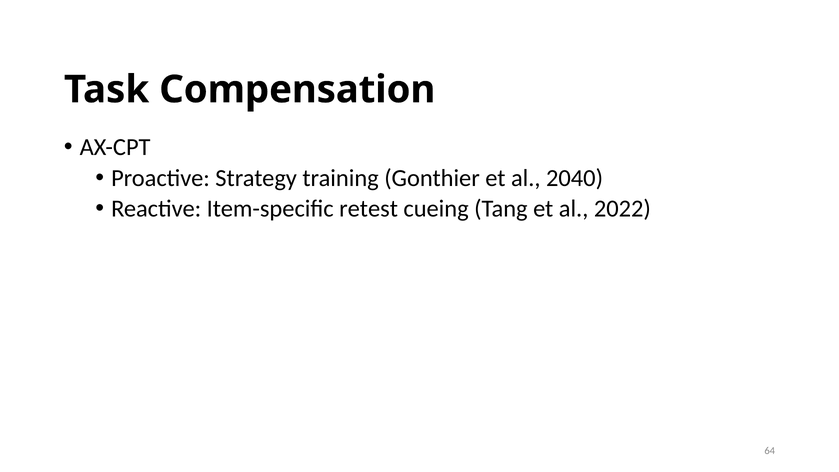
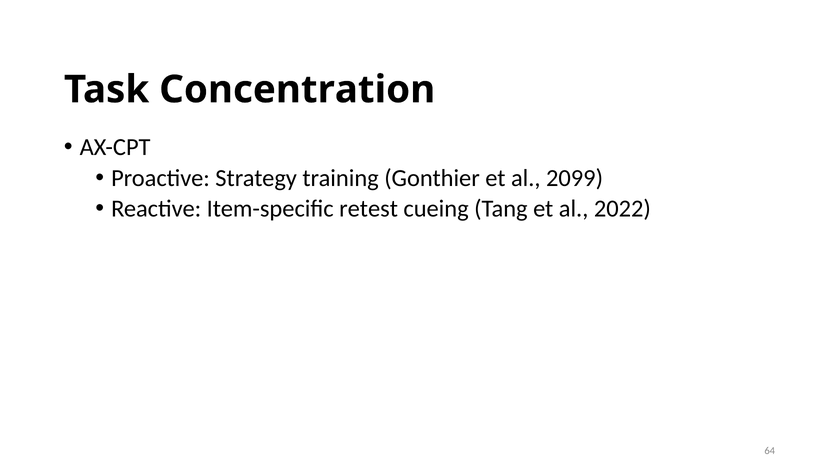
Compensation: Compensation -> Concentration (297, 90)
2040: 2040 -> 2099 (575, 178)
